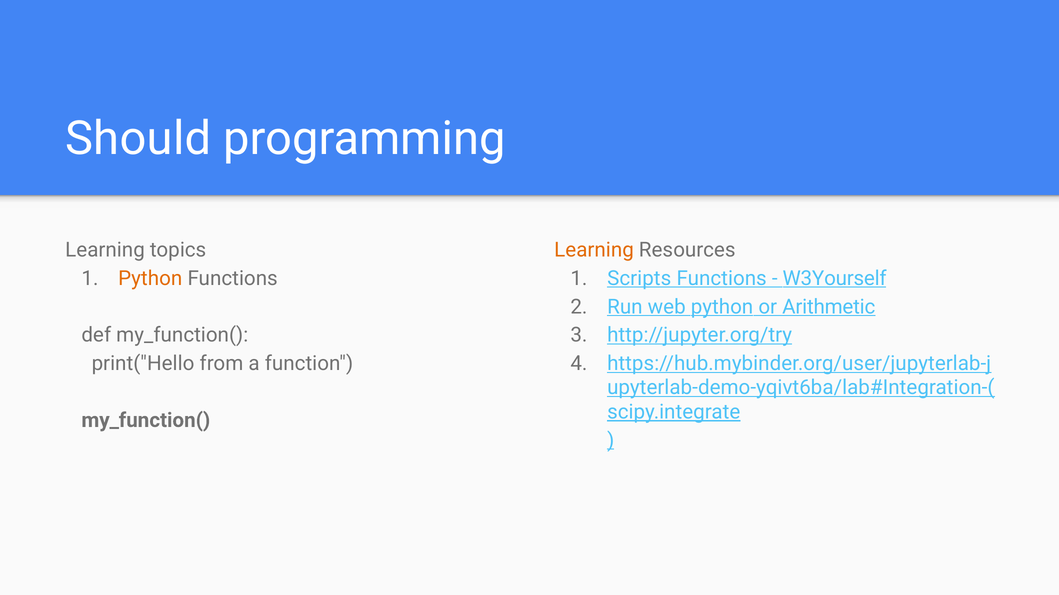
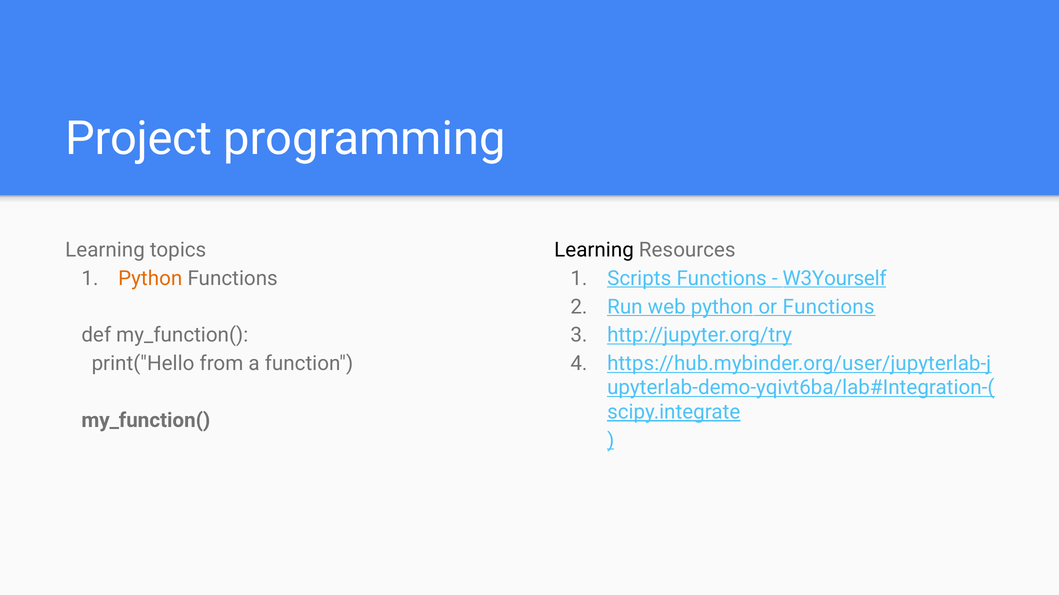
Should: Should -> Project (139, 139)
Learning colour: orange -> black (594, 250)
or Arithmetic: Arithmetic -> Functions (829, 307)
